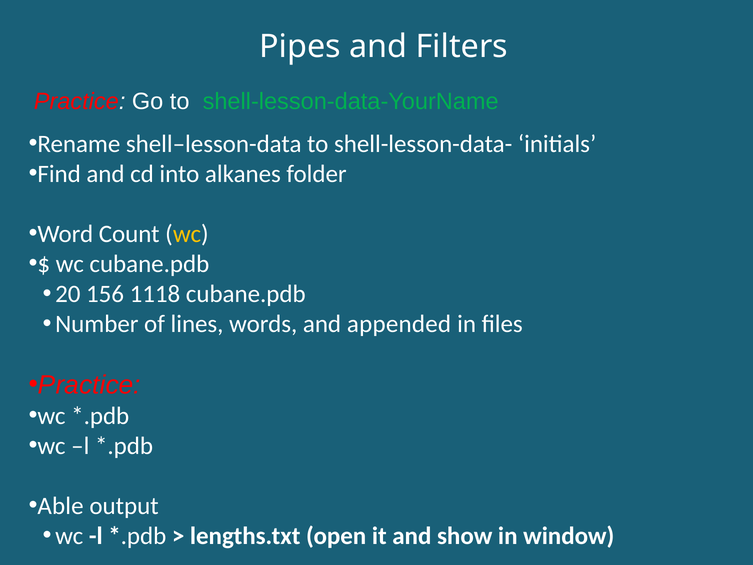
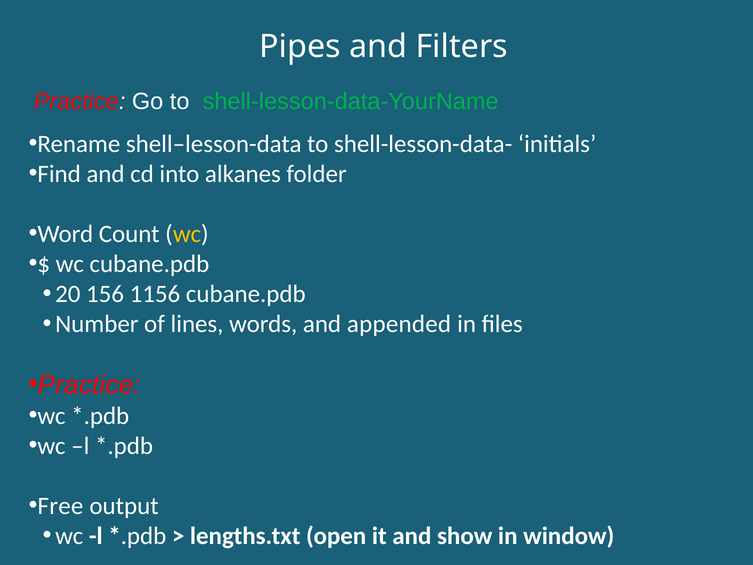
1118: 1118 -> 1156 (155, 294)
Able: Able -> Free (61, 506)
